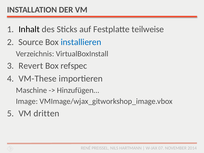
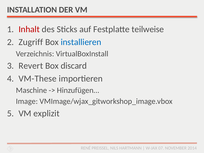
Inhalt colour: black -> red (29, 29)
Source: Source -> Zugriff (31, 42)
refspec: refspec -> discard (74, 66)
dritten: dritten -> explizit (47, 113)
